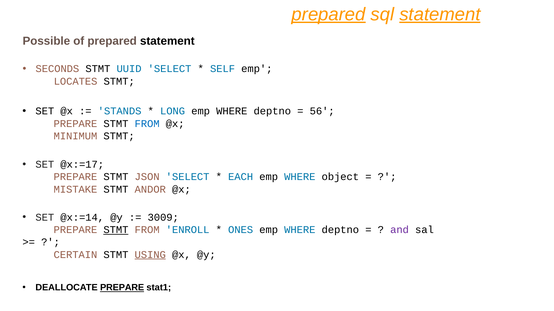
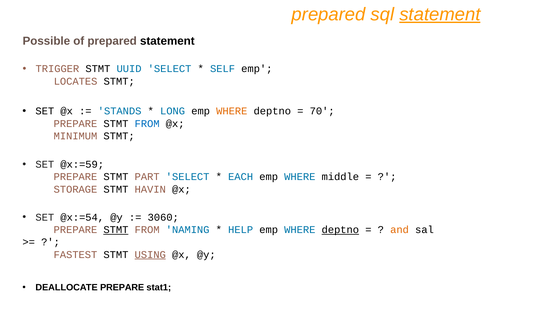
prepared underline: present -> none (329, 14)
SECONDS: SECONDS -> TRIGGER (57, 69)
WHERE colour: black -> orange (232, 111)
56: 56 -> 70 (322, 111)
@x:=17: @x:=17 -> @x:=59 (82, 165)
JSON: JSON -> PART (147, 177)
object: object -> middle (340, 177)
MISTAKE: MISTAKE -> STORAGE (75, 190)
ANDOR: ANDOR -> HAVIN (150, 190)
@x:=14: @x:=14 -> @x:=54 (82, 218)
3009: 3009 -> 3060 (163, 218)
ENROLL: ENROLL -> NAMING (188, 230)
ONES: ONES -> HELP (241, 230)
deptno underline: none -> present (340, 230)
and colour: purple -> orange (400, 230)
CERTAIN: CERTAIN -> FASTEST (75, 255)
PREPARE underline: present -> none (122, 288)
